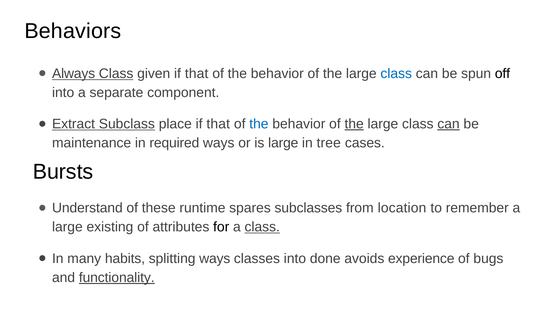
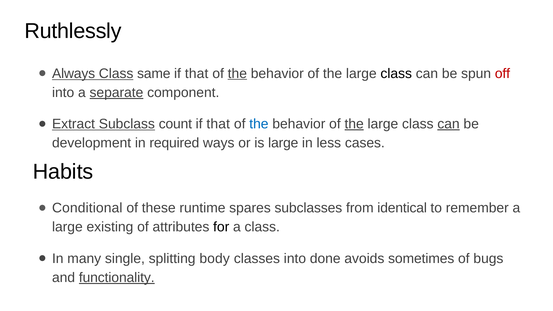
Behaviors: Behaviors -> Ruthlessly (73, 31)
given: given -> same (154, 73)
the underline: none -> present (237, 73)
class colour: blue -> black (396, 73)
off colour: black -> red (502, 73)
separate underline: none -> present (116, 93)
place: place -> count (175, 124)
maintenance: maintenance -> development (92, 143)
tree: tree -> less (329, 143)
Bursts: Bursts -> Habits (63, 172)
Understand: Understand -> Conditional (87, 208)
location: location -> identical (402, 208)
class underline: present -> none (262, 227)
habits: habits -> single (125, 259)
splitting ways: ways -> body (215, 259)
experience: experience -> sometimes (421, 259)
